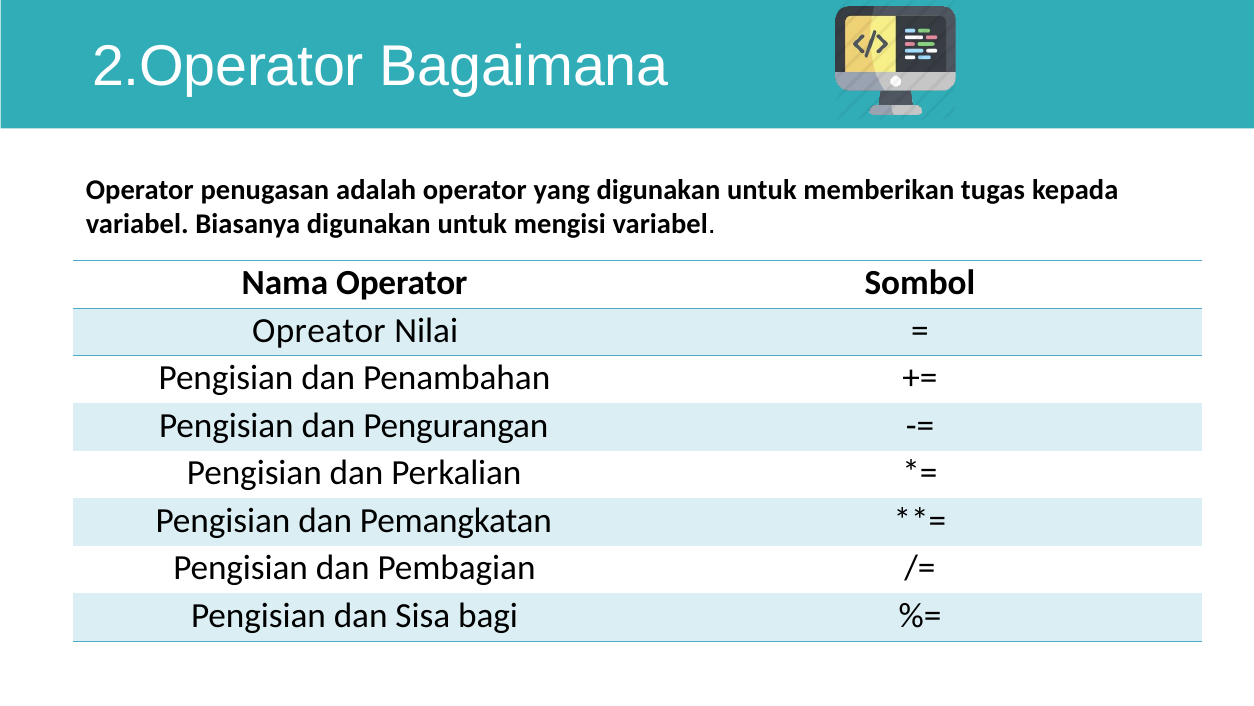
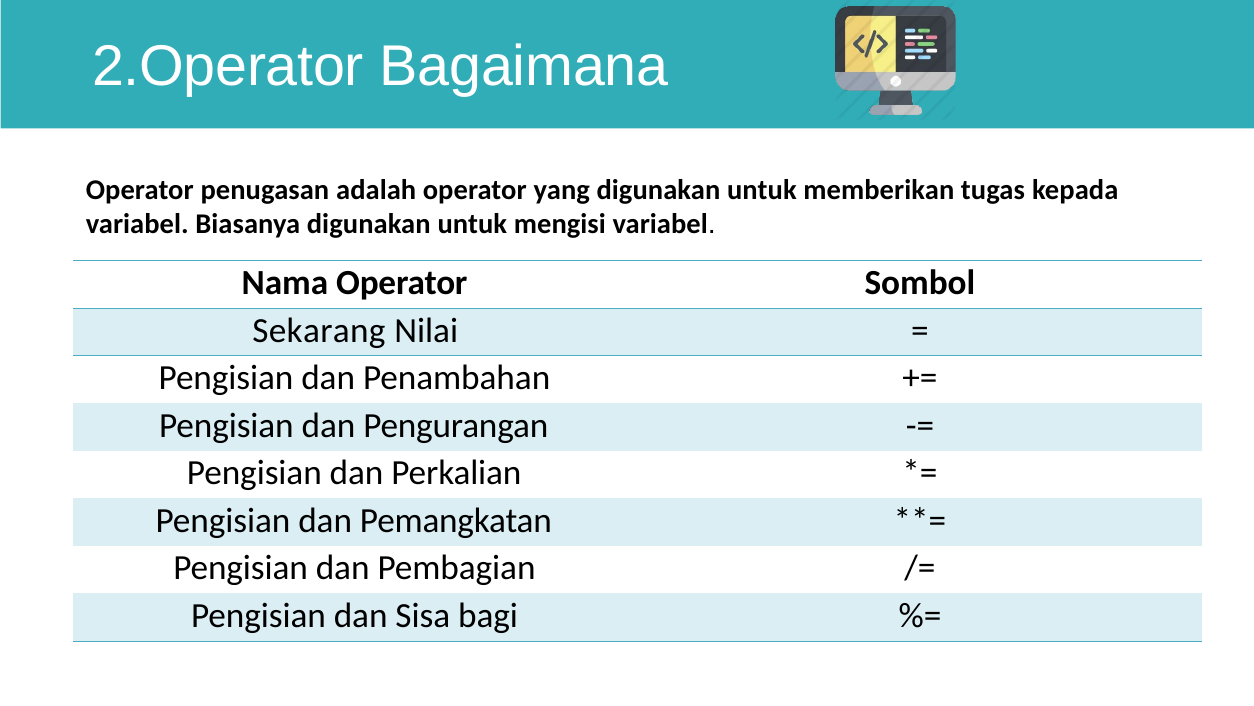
Opreator: Opreator -> Sekarang (319, 330)
